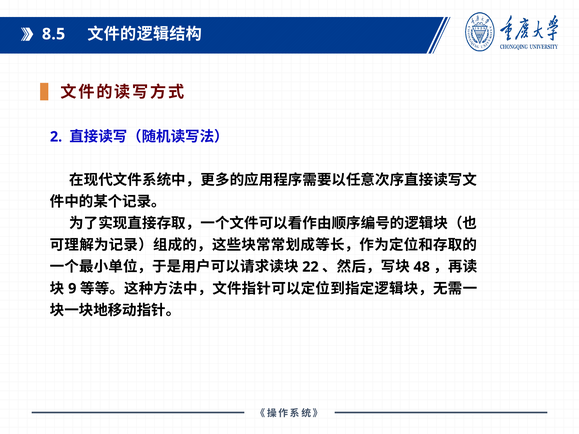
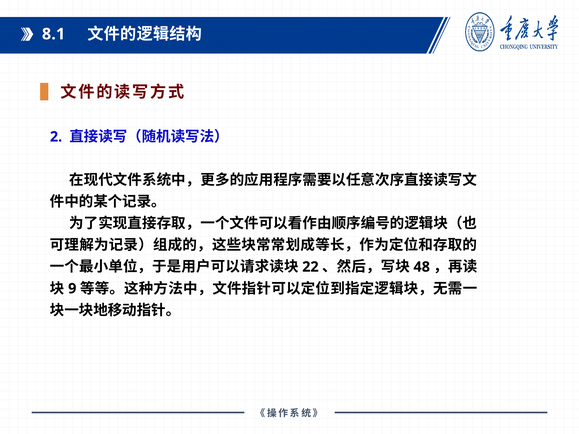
8.5: 8.5 -> 8.1 (54, 34)
